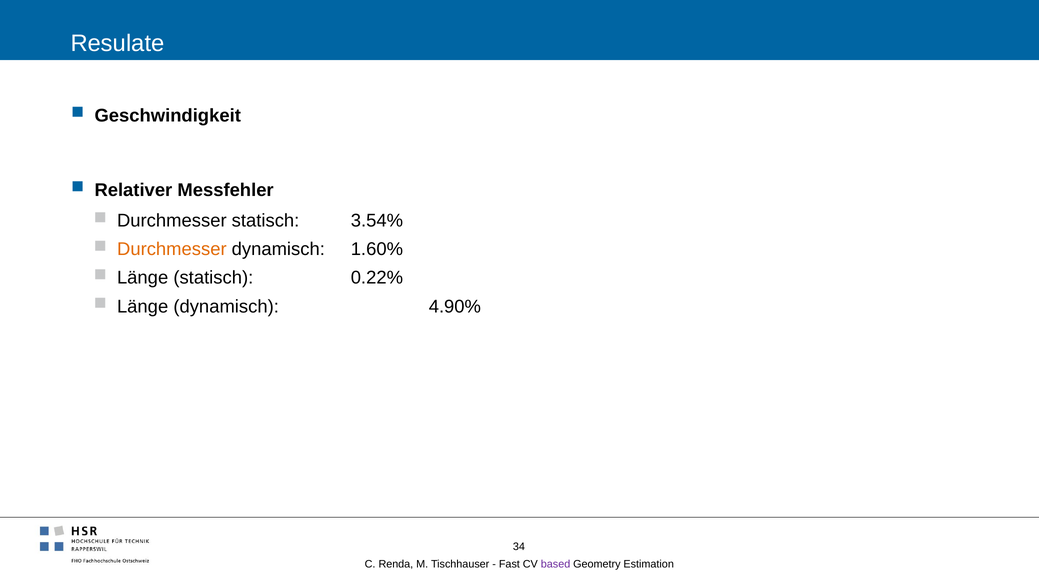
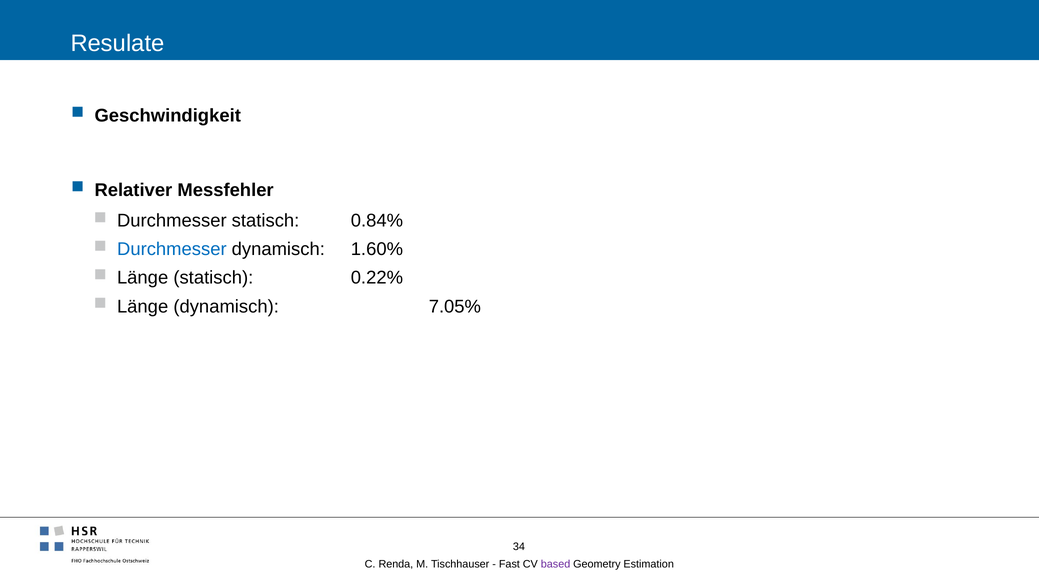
3.54%: 3.54% -> 0.84% (377, 221)
Durchmesser colour: orange -> blue (172, 249)
4.90%: 4.90% -> 7.05% (455, 307)
